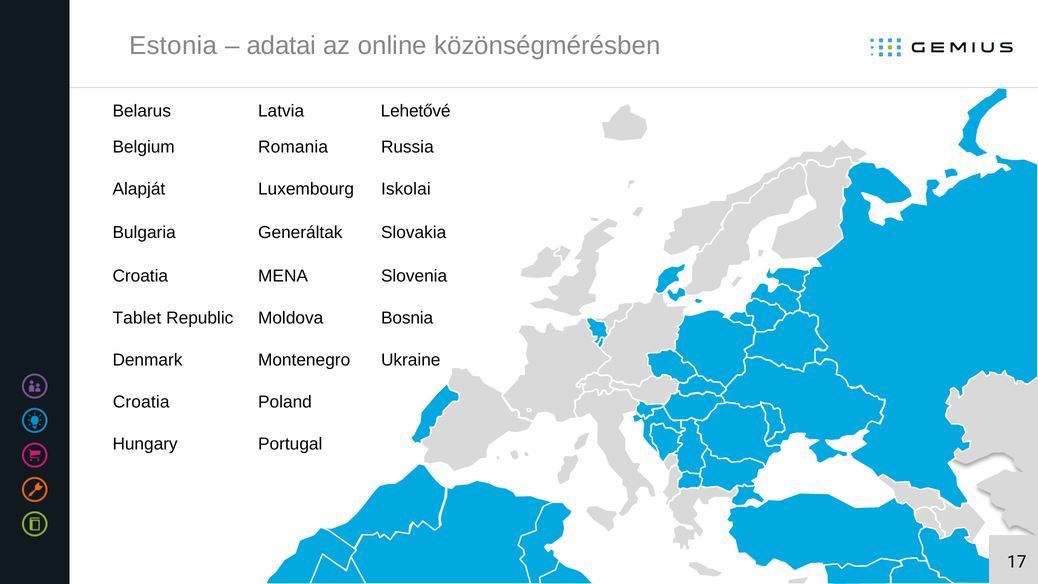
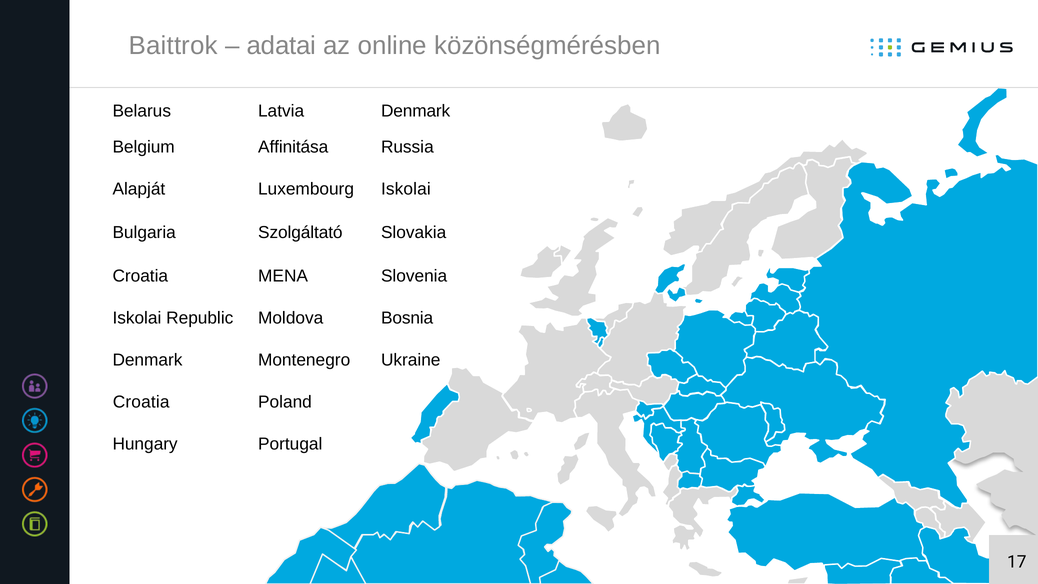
Estonia: Estonia -> Baittrok (173, 46)
Latvia Lehetővé: Lehetővé -> Denmark (416, 111)
Romania: Romania -> Affinitása (293, 147)
Generáltak: Generáltak -> Szolgáltató (300, 232)
Tablet: Tablet -> Iskolai (137, 318)
